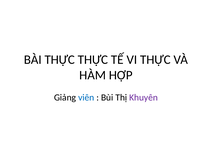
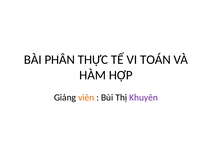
BÀI THỰC: THỰC -> PHÂN (60, 60)
VI THỰC: THỰC -> TOÁN (155, 60)
viên colour: blue -> orange (86, 97)
